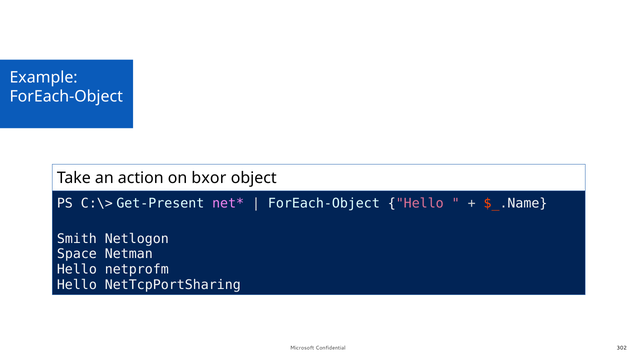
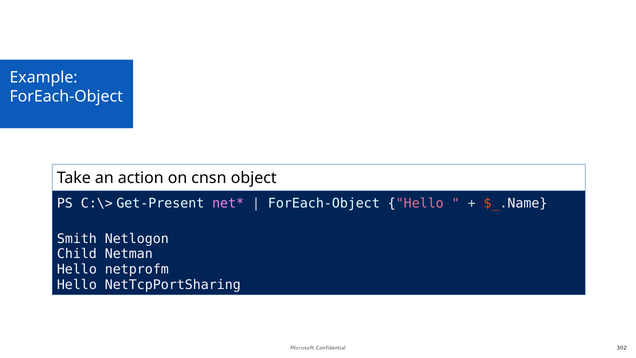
bxor: bxor -> cnsn (209, 178)
Space: Space -> Child (77, 254)
